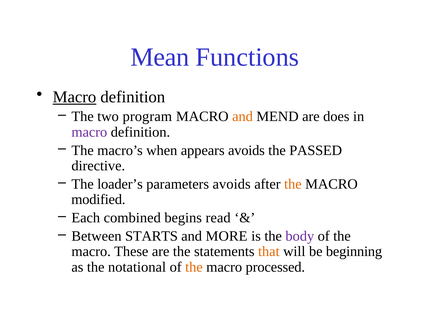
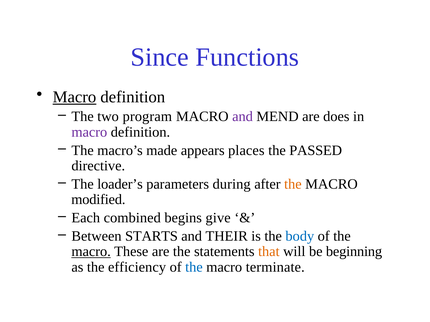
Mean: Mean -> Since (160, 57)
and colour: orange -> purple (243, 117)
when: when -> made (162, 151)
appears avoids: avoids -> places (246, 151)
parameters avoids: avoids -> during (232, 184)
read: read -> give (218, 218)
MORE: MORE -> THEIR (227, 236)
body colour: purple -> blue (300, 236)
macro underline: none -> present (91, 252)
notational: notational -> efficiency (137, 267)
the colour: orange -> blue (194, 267)
processed: processed -> terminate (275, 267)
